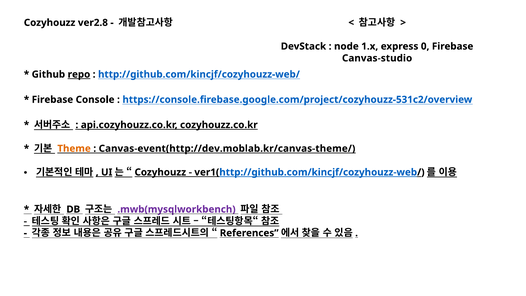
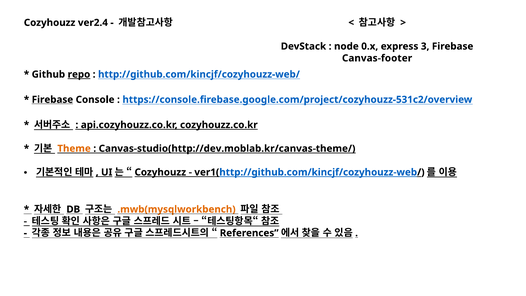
ver2.8: ver2.8 -> ver2.4 (93, 23)
1.x: 1.x -> 0.x (370, 46)
0: 0 -> 3 (425, 46)
Canvas-studio: Canvas-studio -> Canvas-footer (377, 58)
Firebase underline: none -> present (52, 100)
Canvas-event(http://dev.moblab.kr/canvas-theme/: Canvas-event(http://dev.moblab.kr/canvas-theme/ -> Canvas-studio(http://dev.moblab.kr/canvas-theme/ (227, 149)
.mwb(mysqlworkbench colour: purple -> orange (177, 209)
